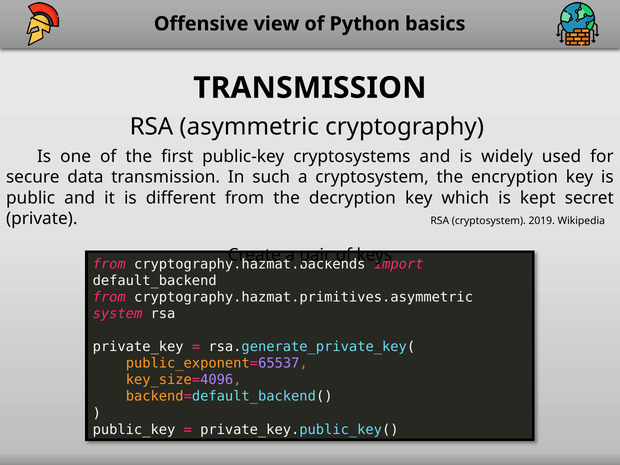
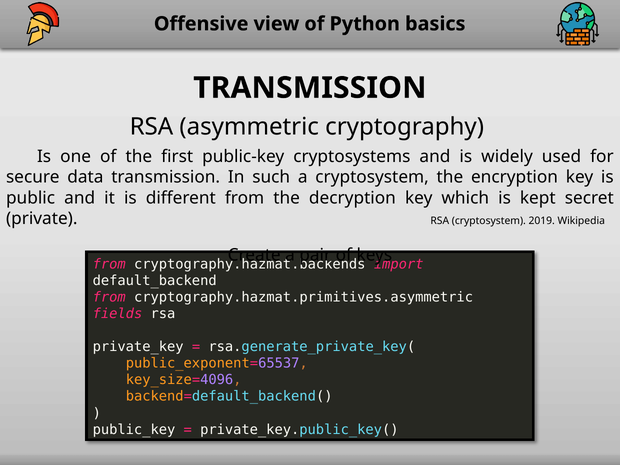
system: system -> fields (117, 314)
